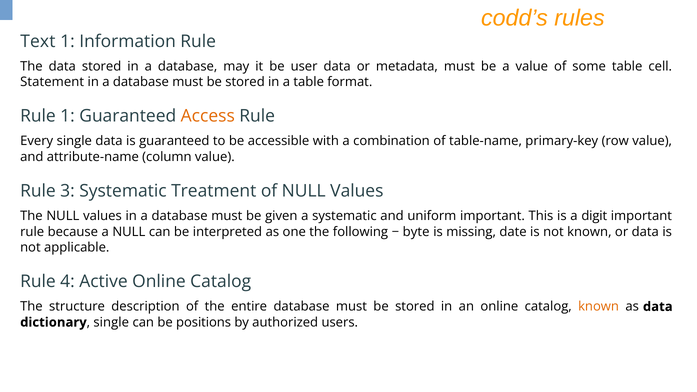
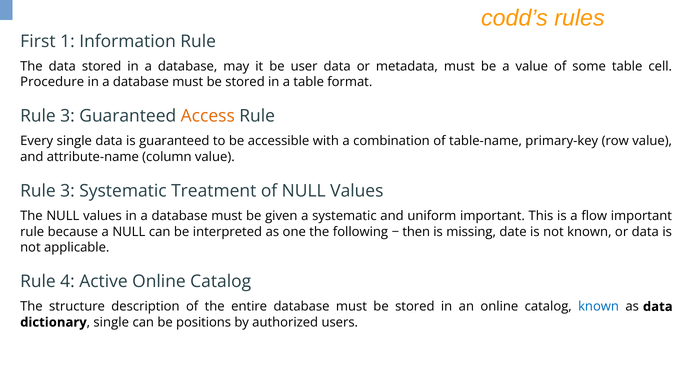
Text: Text -> First (38, 41)
Statement: Statement -> Procedure (52, 82)
1: 1 -> 3 (68, 116)
digit: digit -> flow (594, 216)
byte: byte -> then (416, 232)
known colour: orange -> blue (599, 307)
